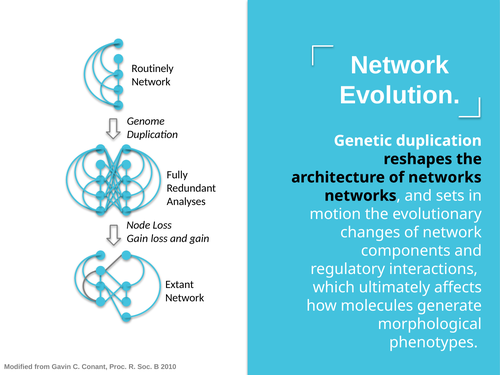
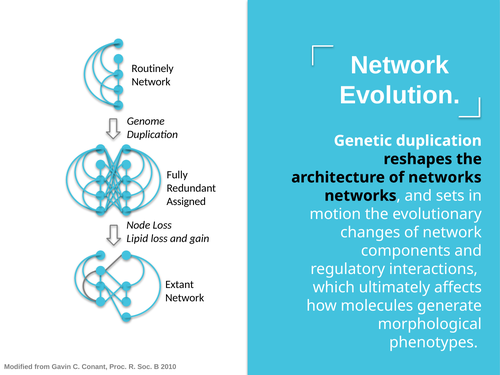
Analyses: Analyses -> Assigned (186, 202)
Gain: Gain -> Lipid (137, 239)
